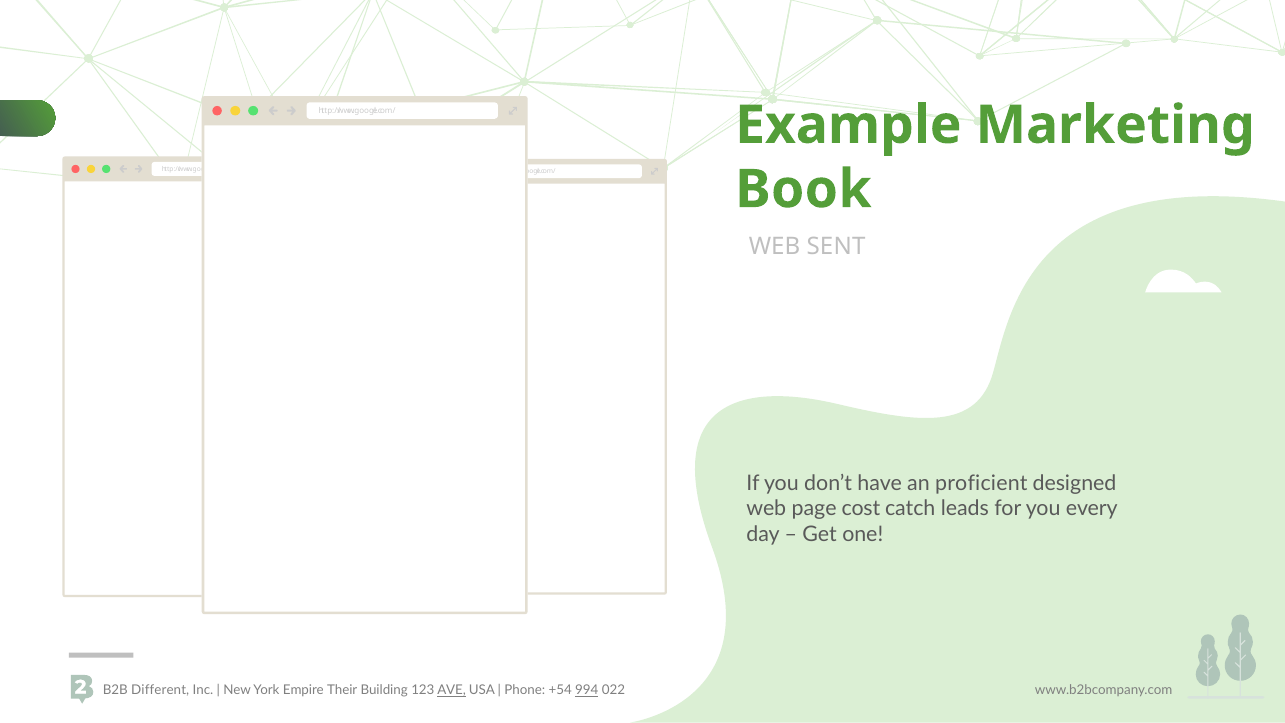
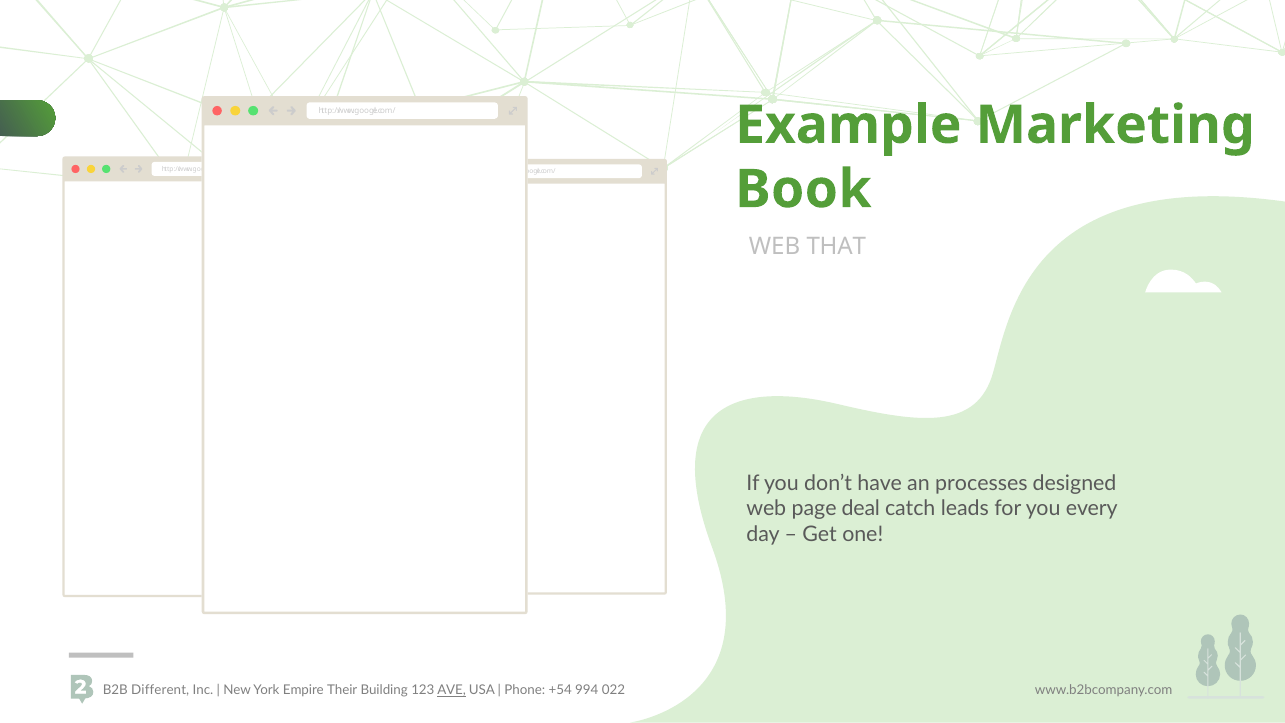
SENT: SENT -> THAT (836, 247)
proficient: proficient -> processes (981, 483)
cost: cost -> deal (861, 509)
994 underline: present -> none (587, 690)
